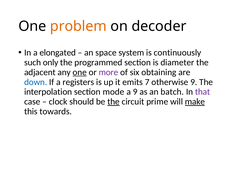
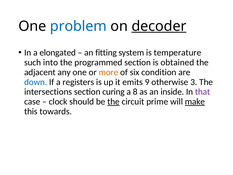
problem colour: orange -> blue (78, 26)
decoder underline: none -> present (159, 26)
space: space -> fitting (106, 53)
continuously: continuously -> temperature (177, 53)
only: only -> into (51, 62)
diameter: diameter -> obtained (177, 62)
one underline: present -> none (80, 72)
more colour: purple -> orange (108, 72)
obtaining: obtaining -> condition (159, 72)
7: 7 -> 9 (147, 82)
otherwise 9: 9 -> 3 (194, 82)
interpolation: interpolation -> intersections (48, 92)
mode: mode -> curing (114, 92)
a 9: 9 -> 8 (135, 92)
batch: batch -> inside (172, 92)
